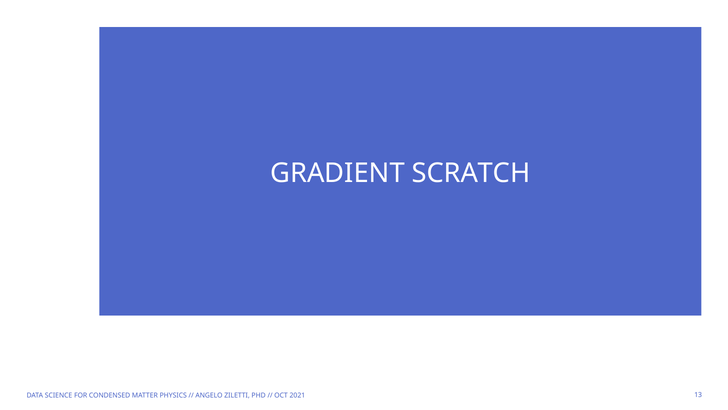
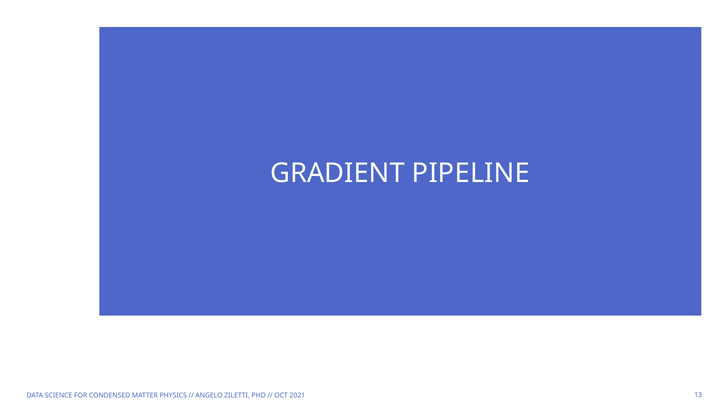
SCRATCH: SCRATCH -> PIPELINE (471, 173)
